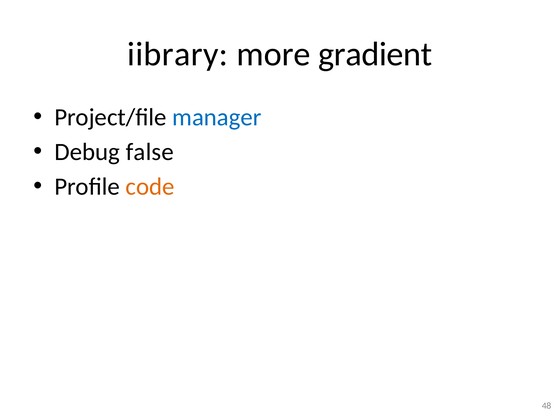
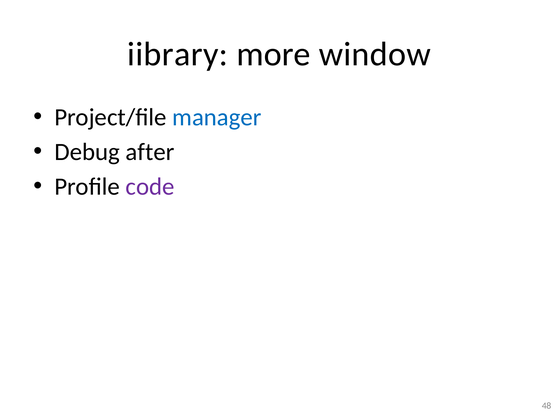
gradient: gradient -> window (375, 54)
false: false -> after (150, 152)
code colour: orange -> purple (150, 187)
